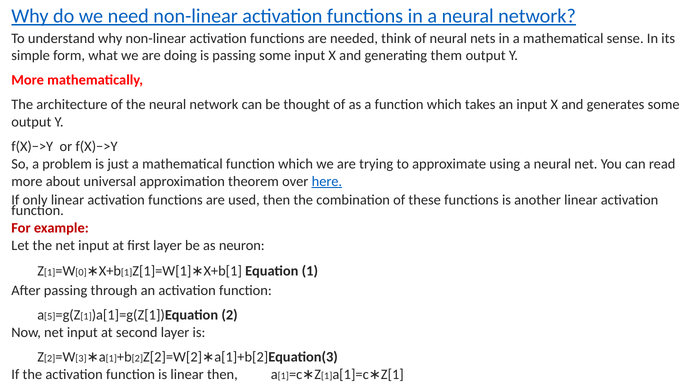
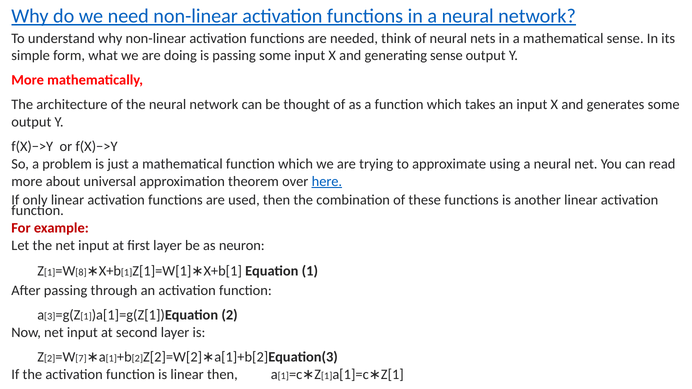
generating them: them -> sense (446, 56)
0: 0 -> 8 (81, 273)
5: 5 -> 3 (50, 317)
3: 3 -> 7 (81, 359)
